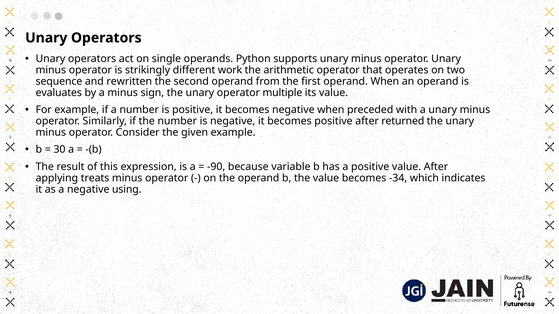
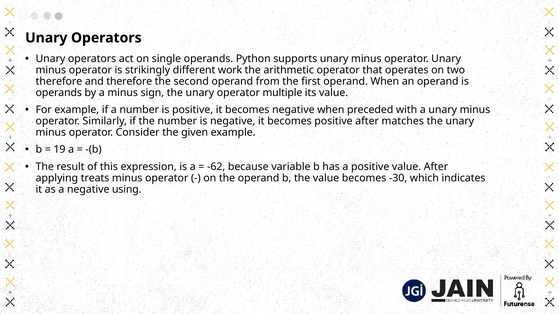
sequence: sequence -> therefore (59, 81)
and rewritten: rewritten -> therefore (129, 81)
evaluates: evaluates -> operands (59, 93)
returned: returned -> matches (403, 121)
30: 30 -> 19 (59, 150)
-90: -90 -> -62 (216, 167)
-34: -34 -> -30 (398, 178)
